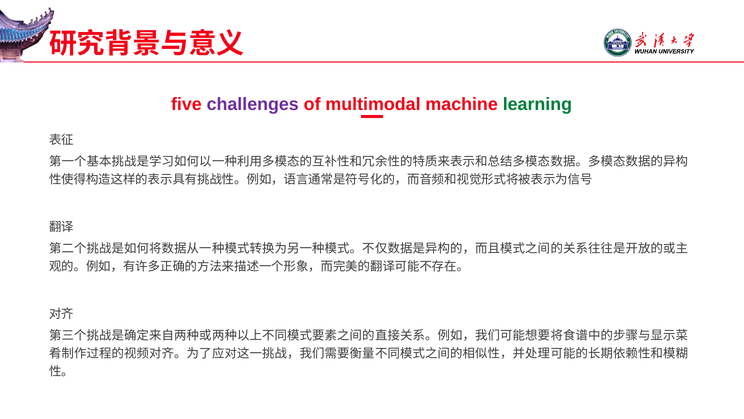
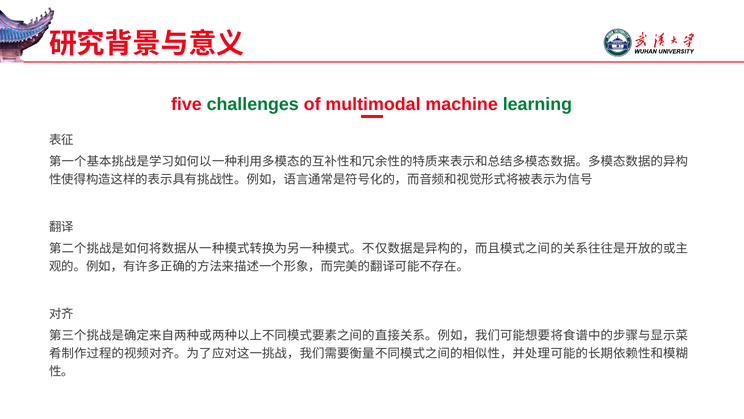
challenges colour: purple -> green (253, 104)
